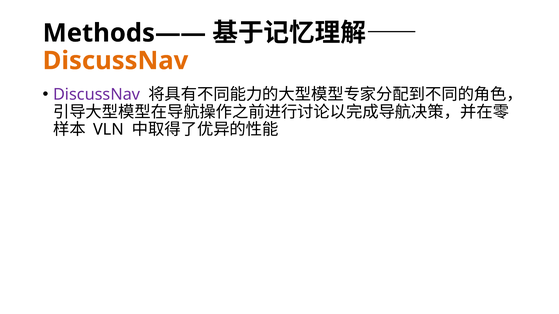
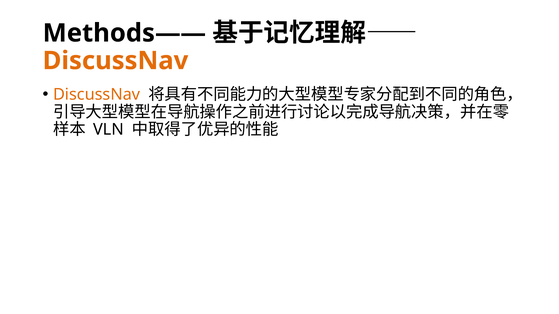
DiscussNav colour: purple -> orange (97, 95)
